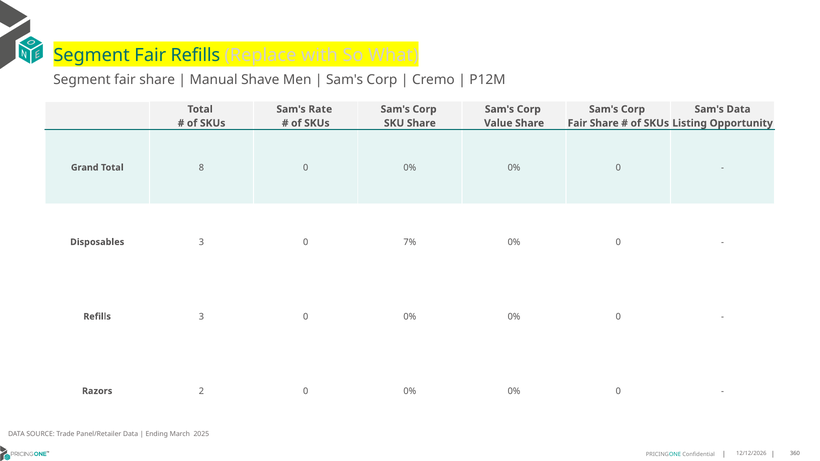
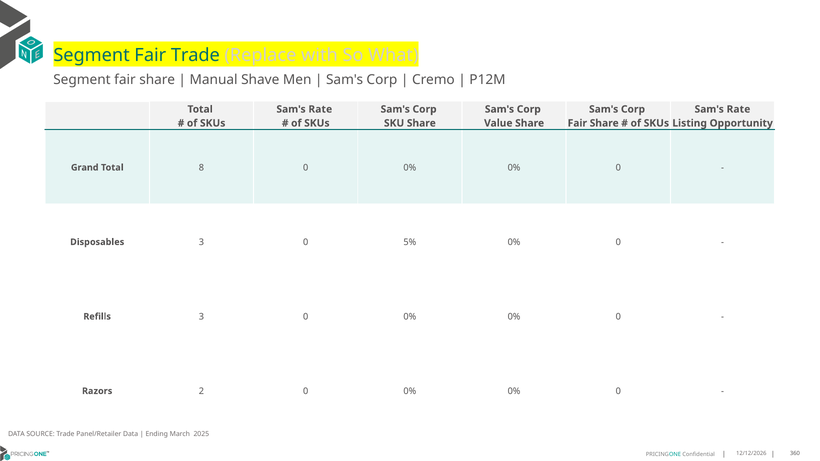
Fair Refills: Refills -> Trade (195, 55)
Data: Data -> Rate (738, 109)
7%: 7% -> 5% (410, 242)
